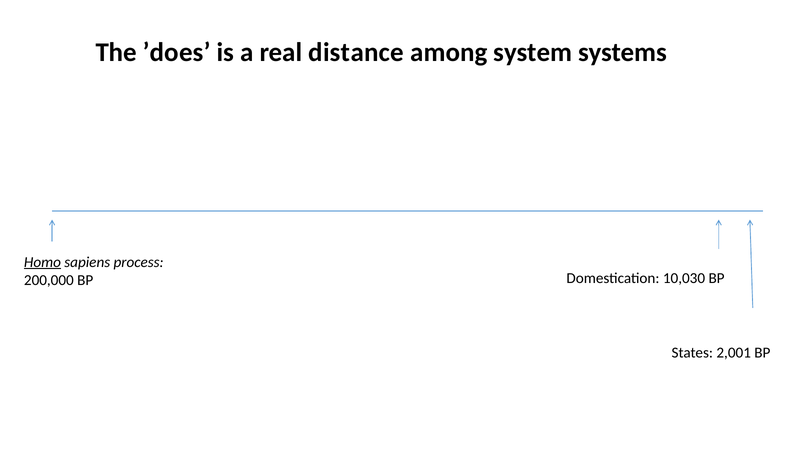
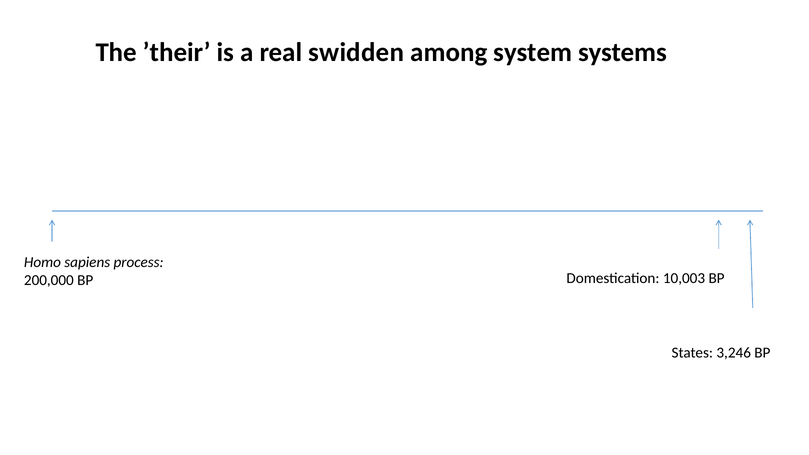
’does: ’does -> ’their (177, 52)
distance: distance -> swidden (356, 52)
Homo underline: present -> none (42, 262)
10,030: 10,030 -> 10,003 (684, 278)
2,001: 2,001 -> 3,246 (734, 353)
